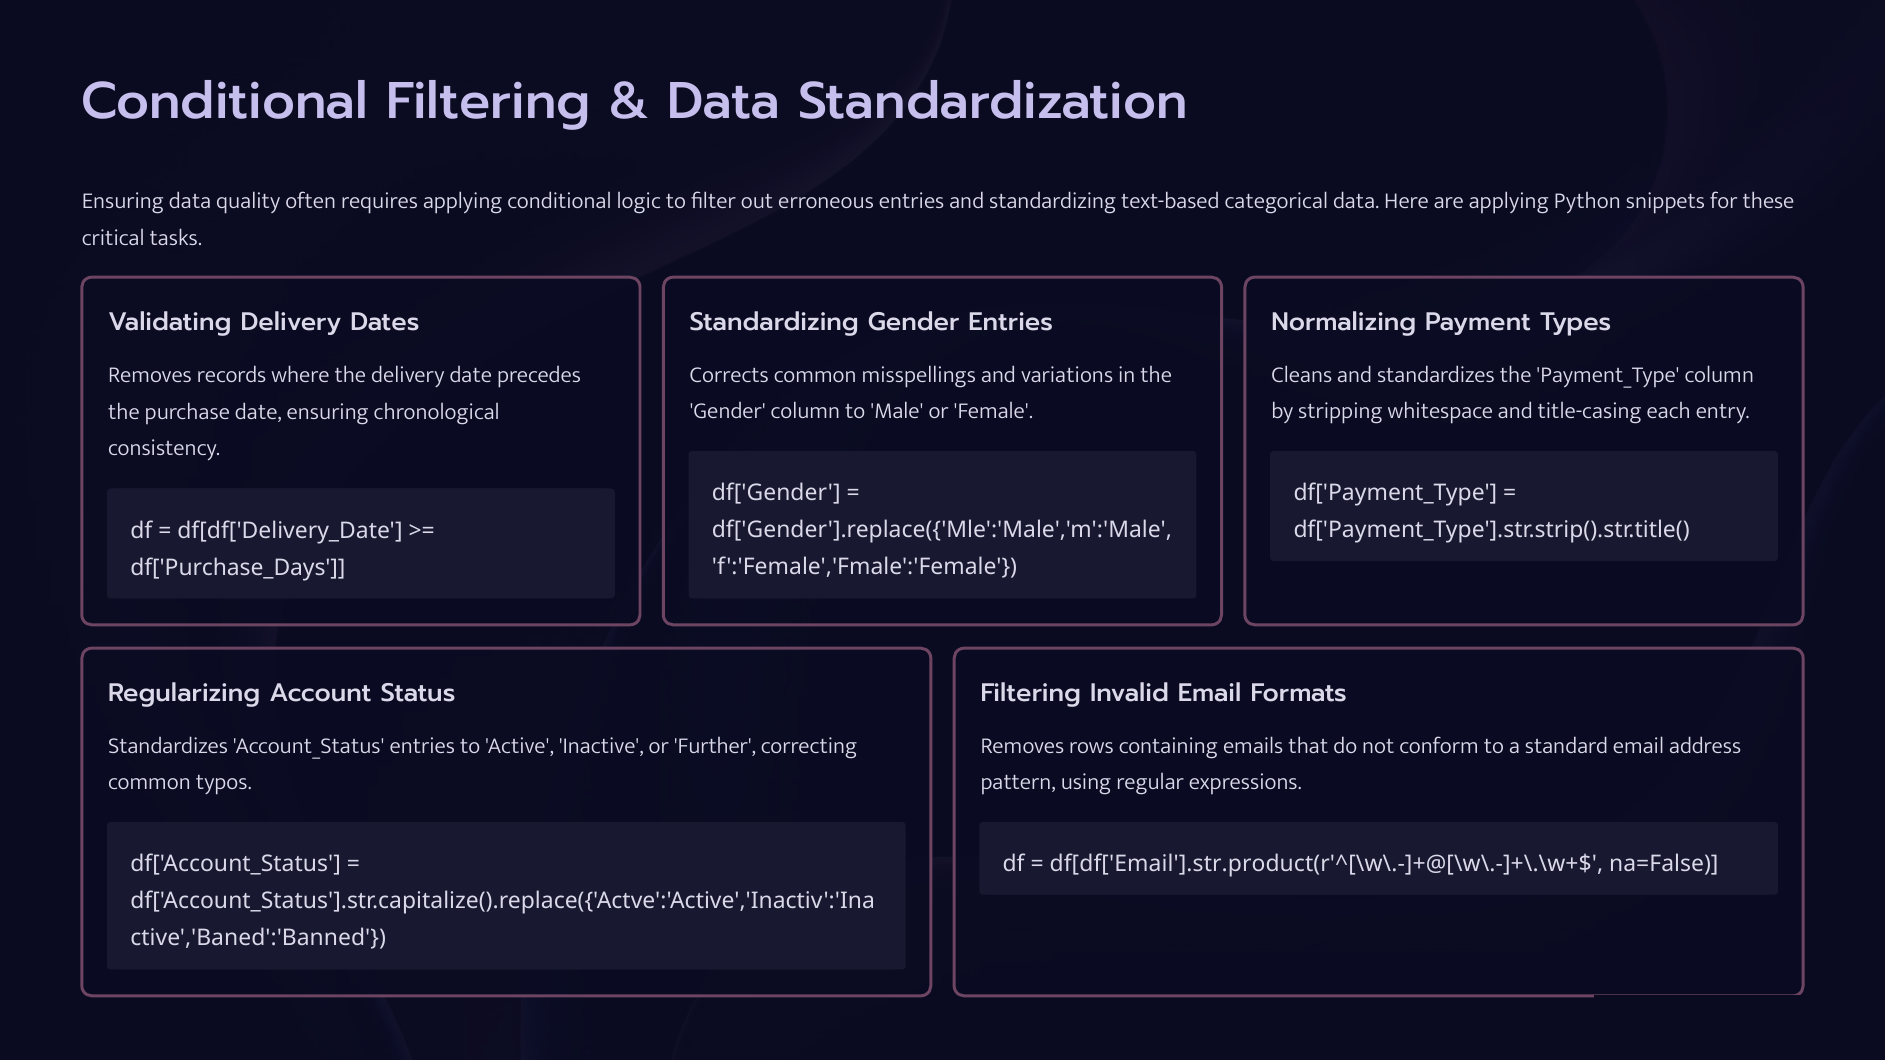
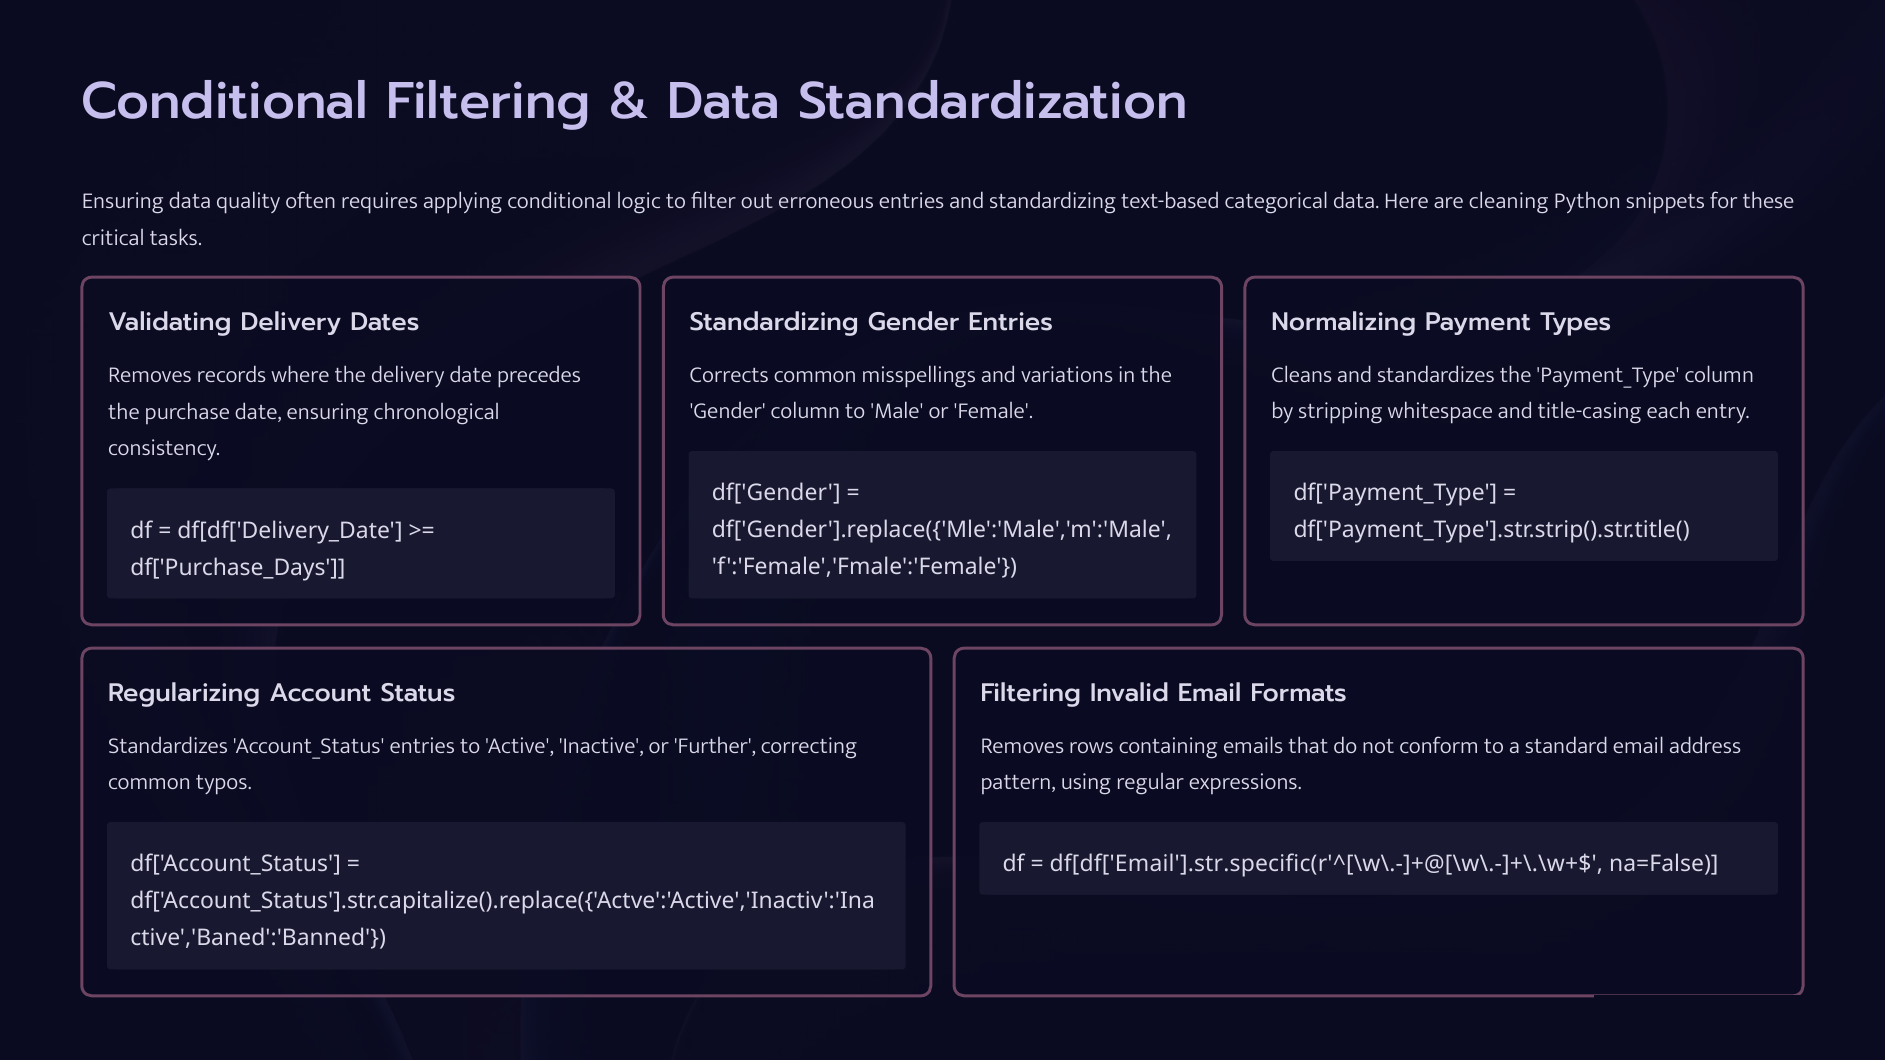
are applying: applying -> cleaning (1509, 201)
df[df['Email'].str.product(r'^[\w\.-]+@[\w\.-]+\.\w+$: df[df['Email'].str.product(r'^[\w\.-]+@[\w\.-]+\.\w+$ -> df[df['Email'].str.specific(r'^[\w\.-]+@[\w\.-]+\.\w+$ (1326, 865)
